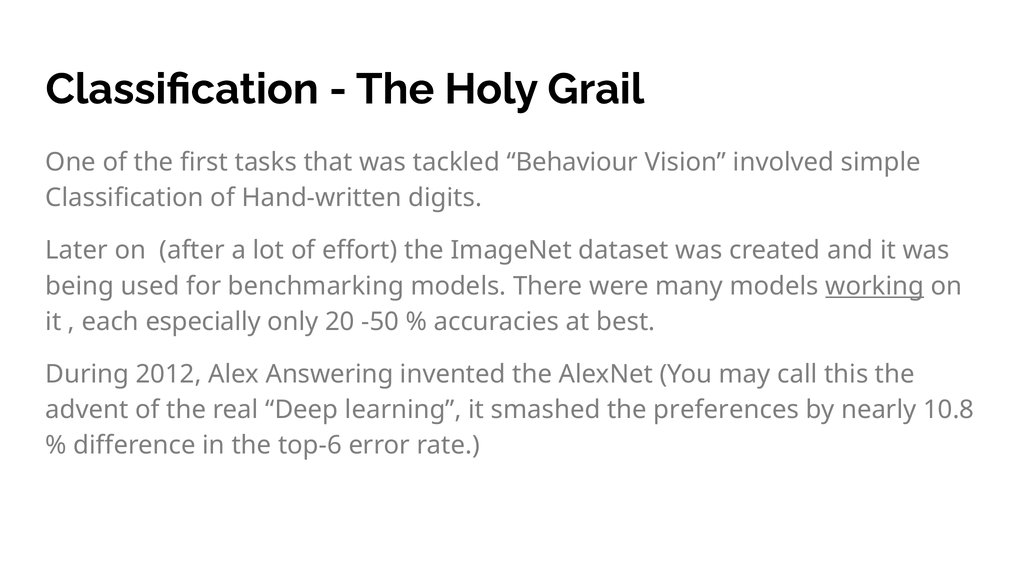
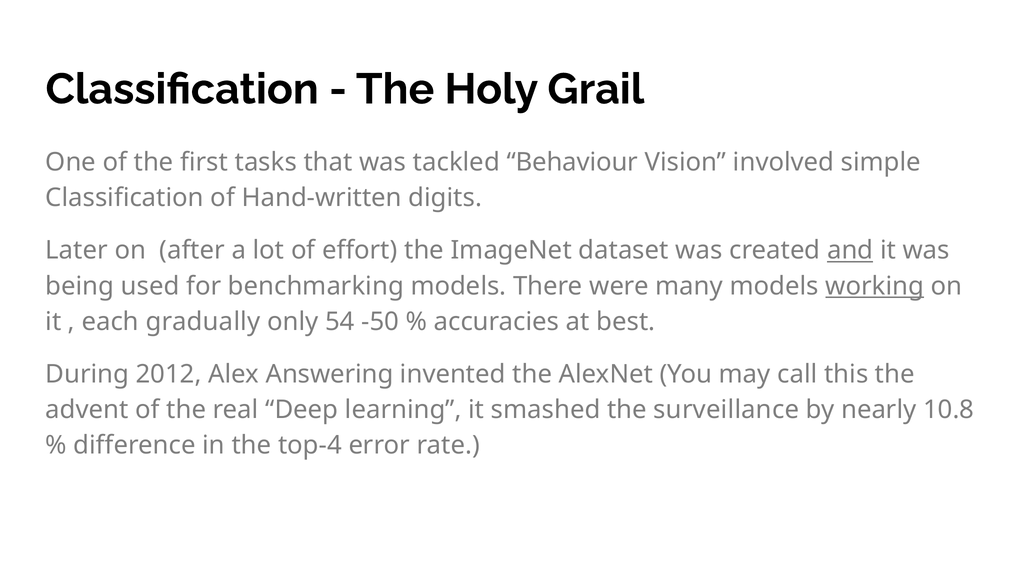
and underline: none -> present (850, 250)
especially: especially -> gradually (203, 322)
20: 20 -> 54 (340, 322)
preferences: preferences -> surveillance (726, 410)
top-6: top-6 -> top-4 (310, 445)
